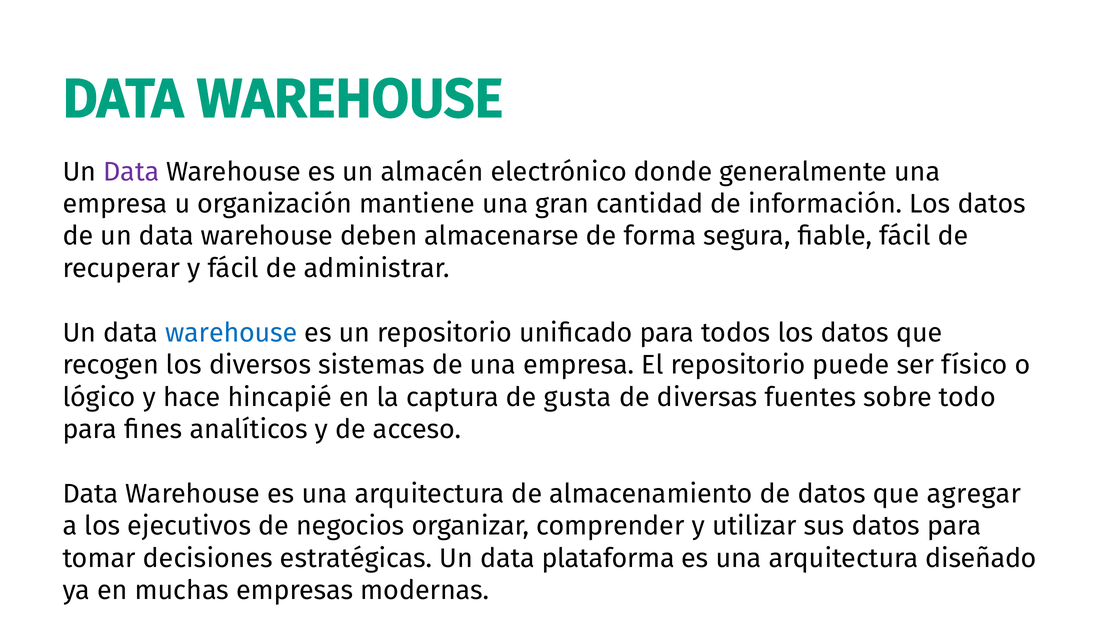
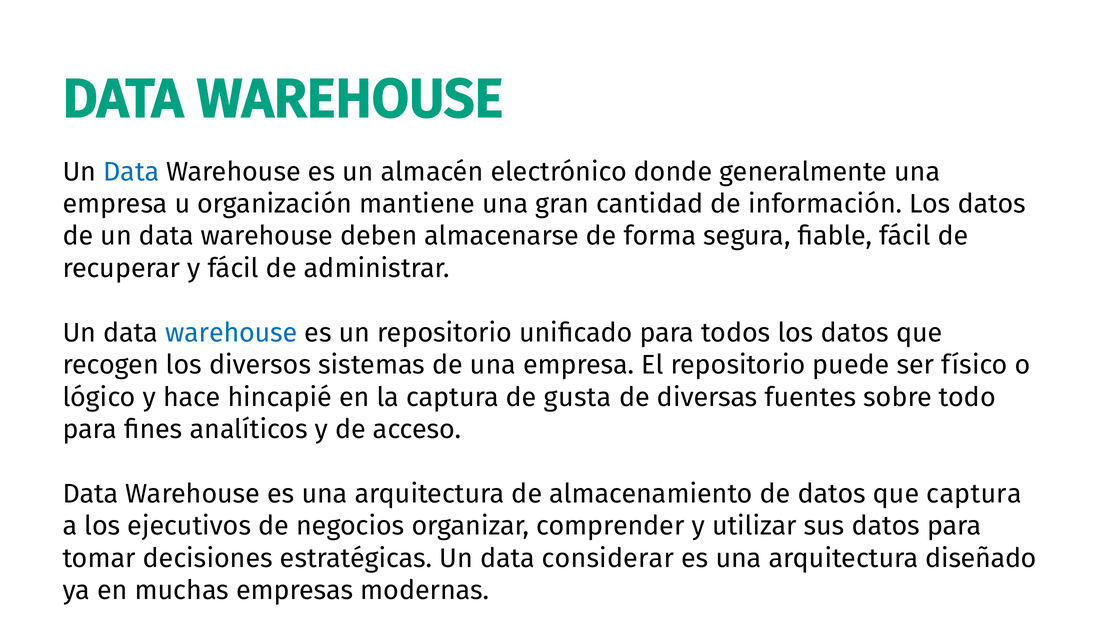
Data colour: purple -> blue (131, 172)
que agregar: agregar -> captura (974, 494)
plataforma: plataforma -> considerar (608, 558)
